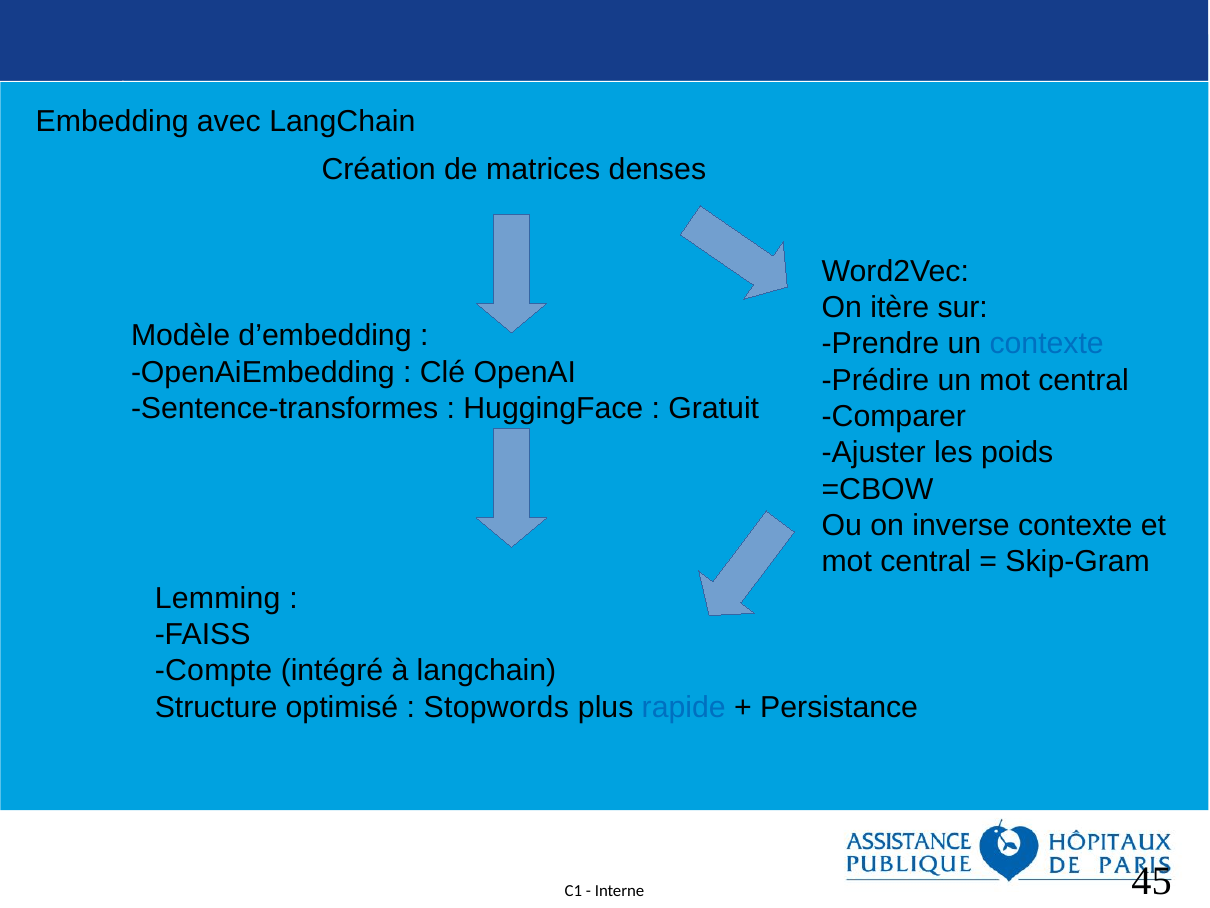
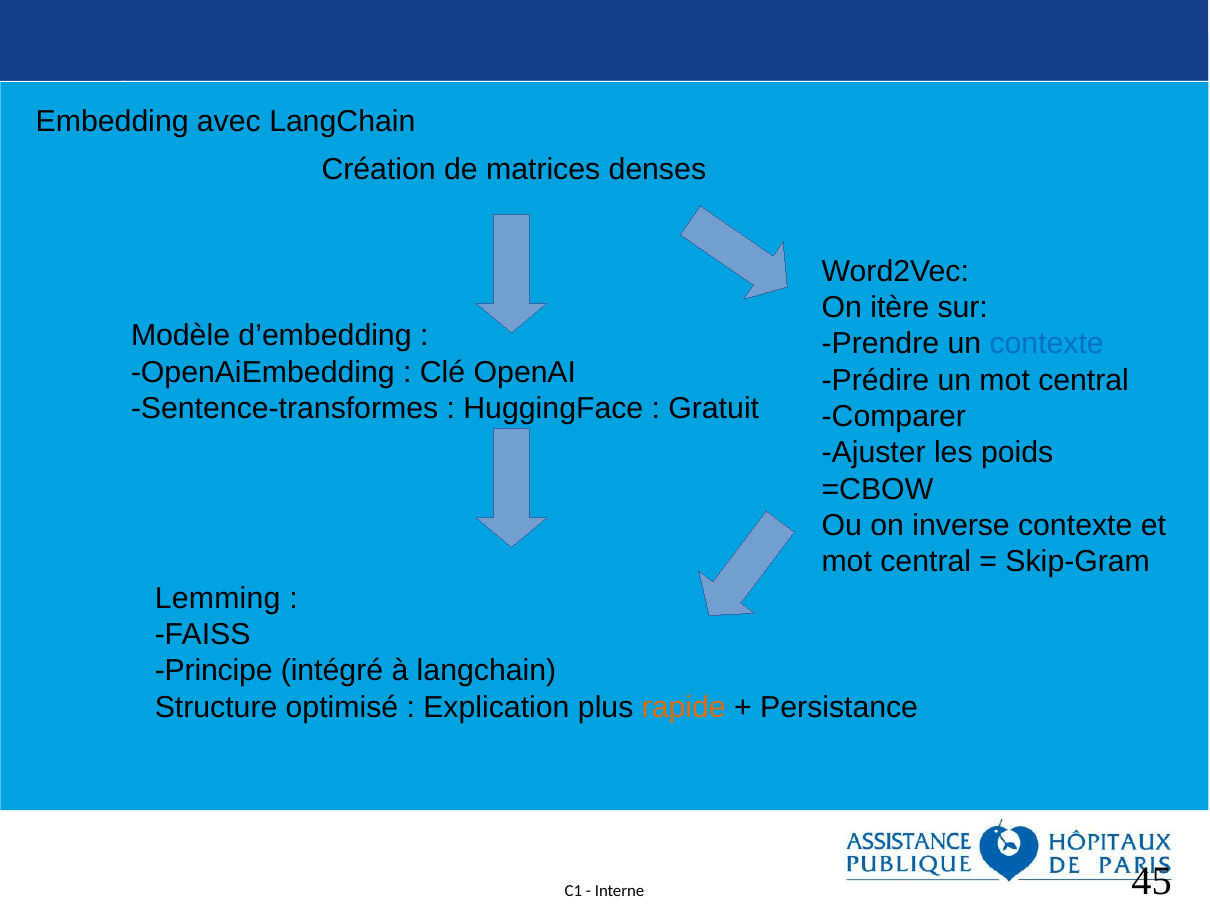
Compte: Compte -> Principe (214, 670)
Stopwords: Stopwords -> Explication (496, 707)
rapide colour: blue -> orange (684, 707)
